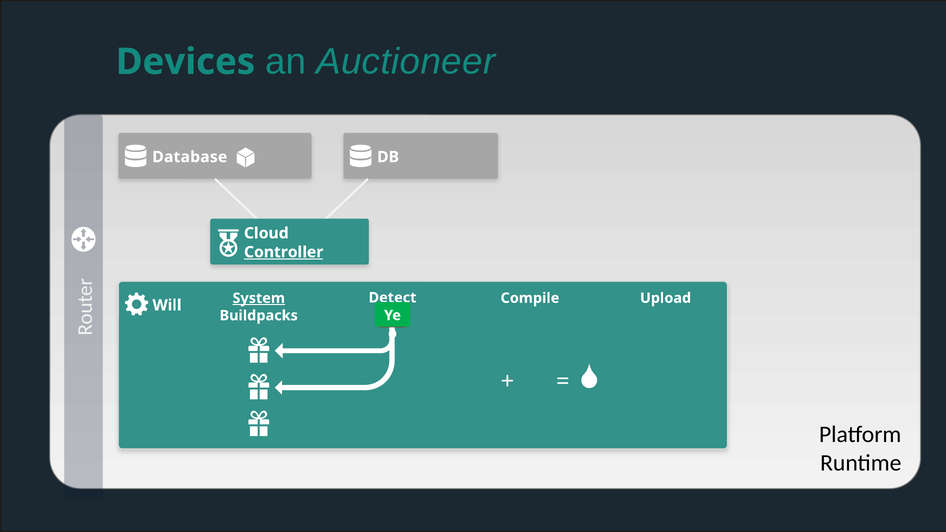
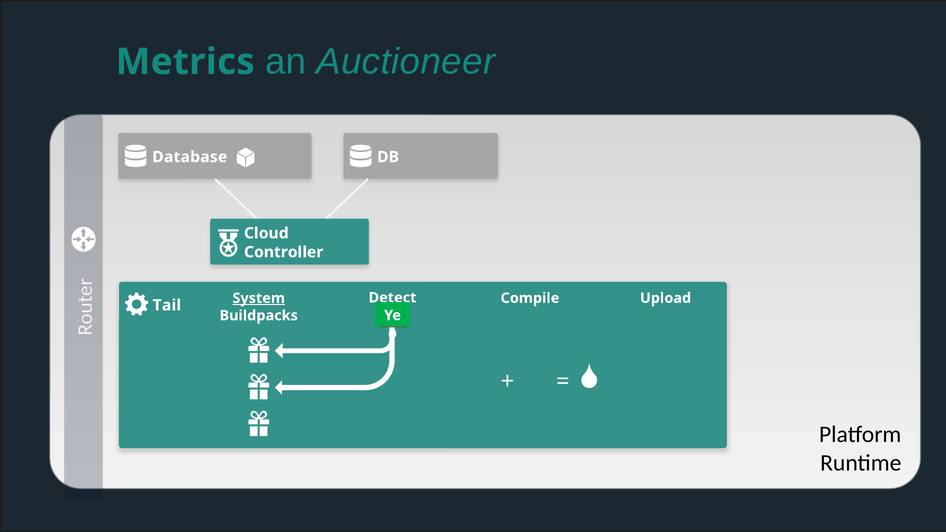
Devices: Devices -> Metrics (185, 62)
Controller underline: present -> none (284, 252)
Will: Will -> Tail (167, 305)
